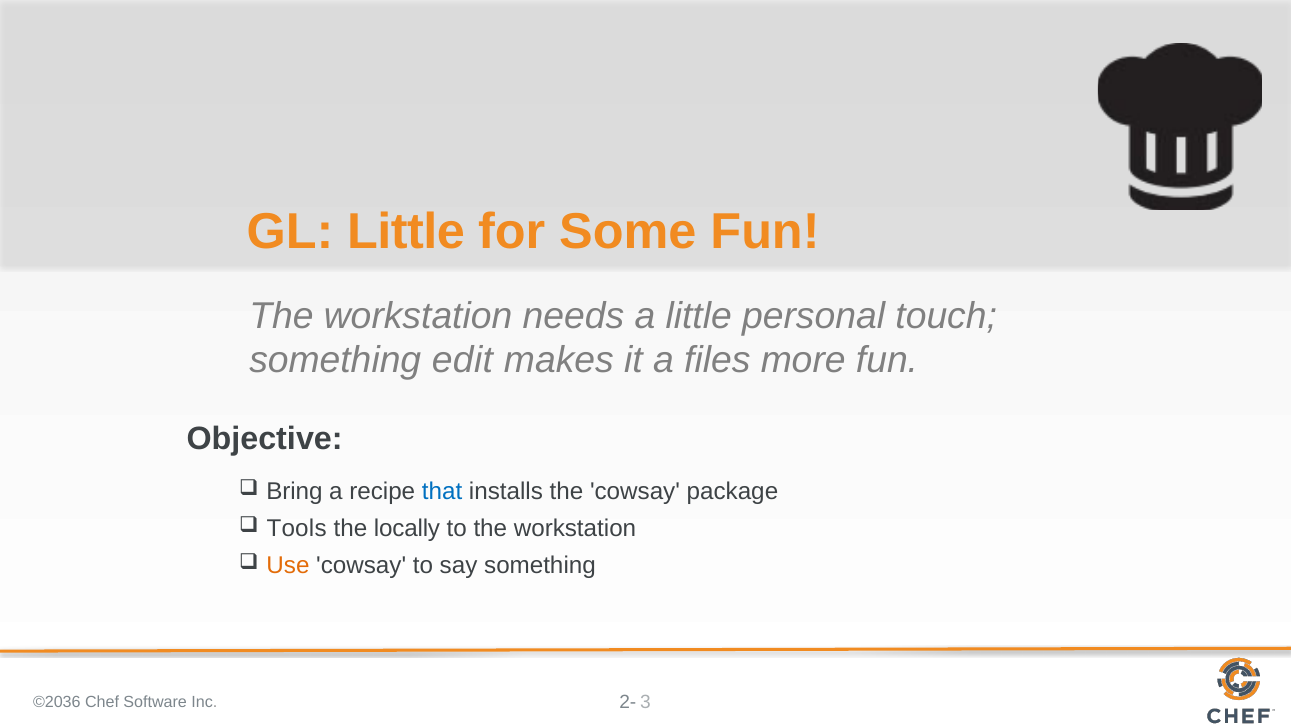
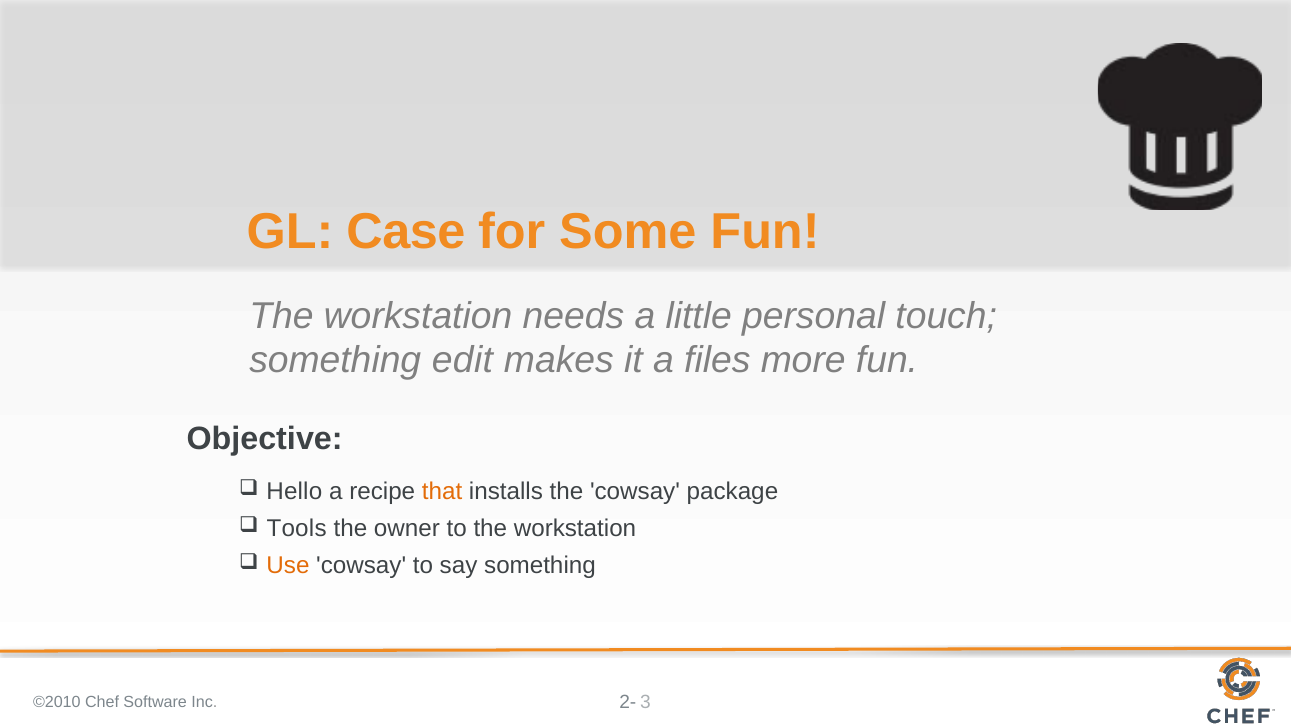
GL Little: Little -> Case (406, 232)
Bring: Bring -> Hello (294, 492)
that colour: blue -> orange (442, 492)
locally: locally -> owner (407, 529)
©2036: ©2036 -> ©2010 (57, 703)
